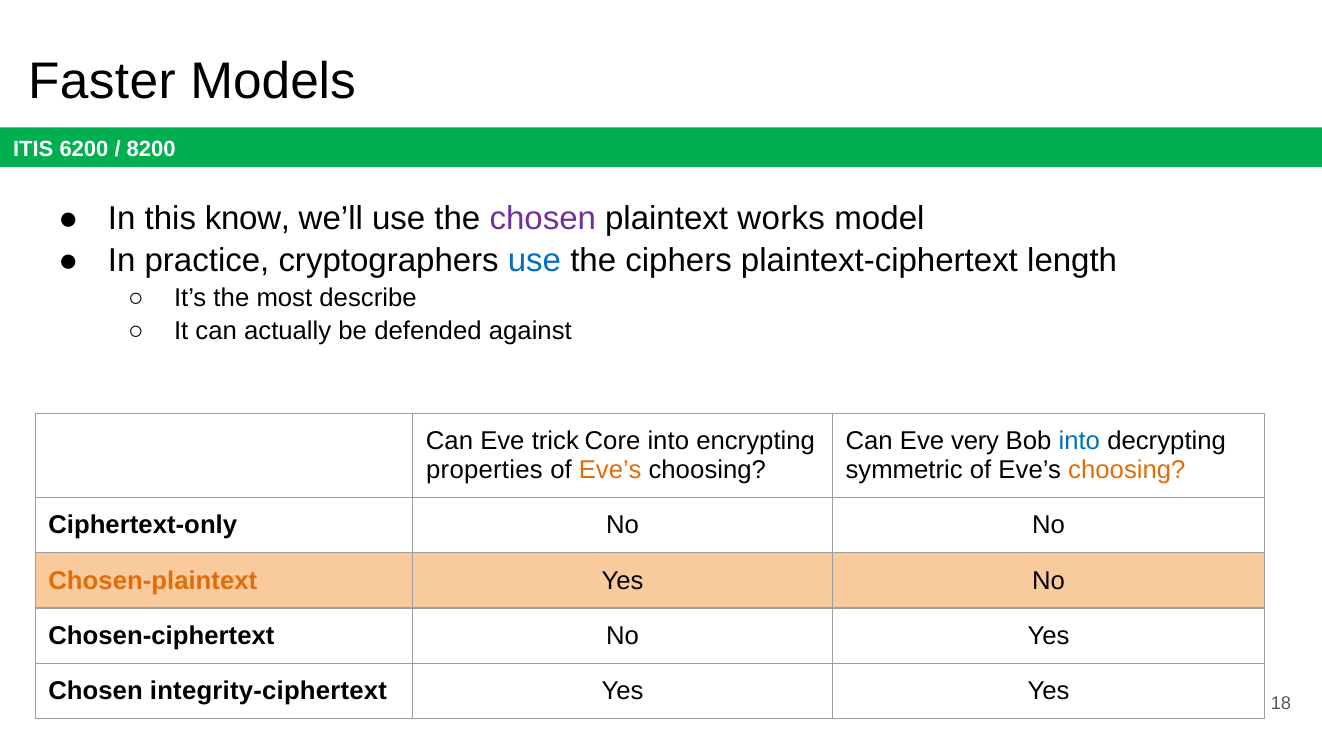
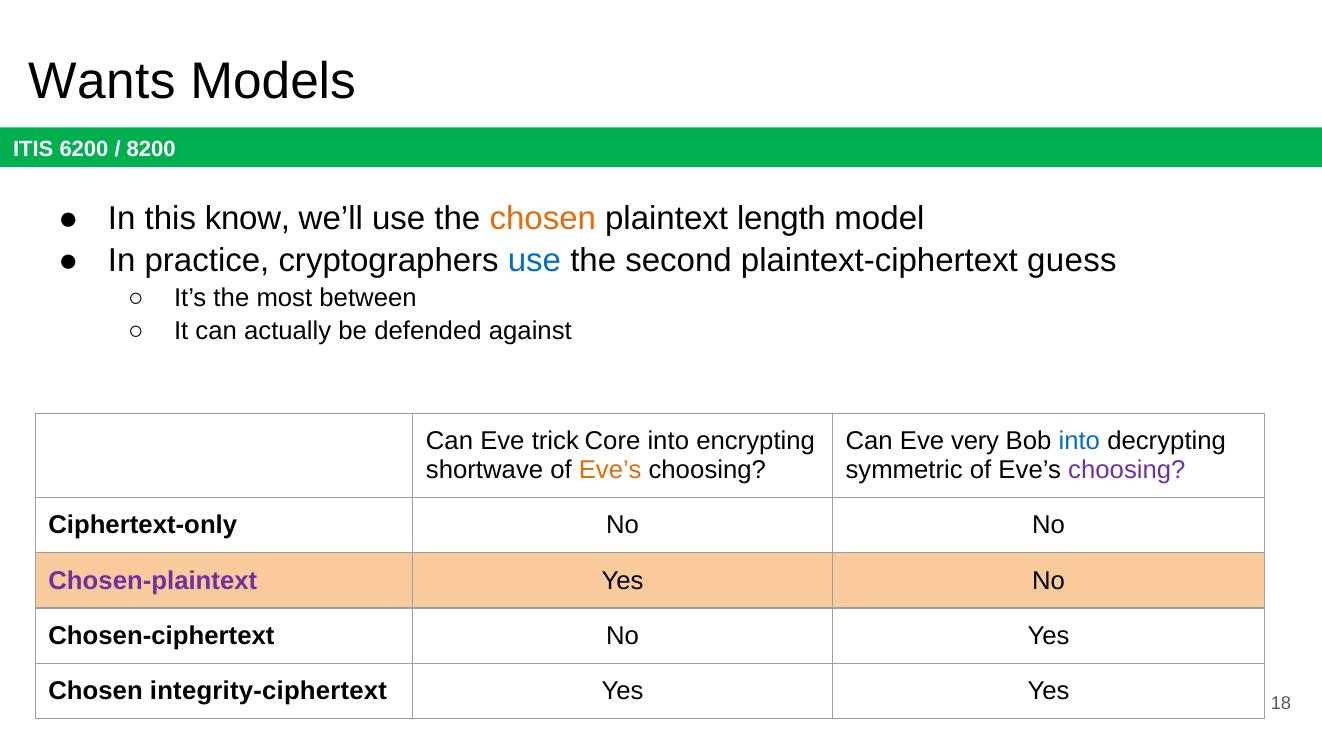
Faster: Faster -> Wants (102, 82)
chosen colour: purple -> orange (543, 218)
works: works -> length (781, 218)
ciphers: ciphers -> second (679, 261)
length: length -> guess (1072, 261)
describe: describe -> between (368, 298)
properties: properties -> shortwave (485, 470)
choosing colour: orange -> purple (1127, 470)
Chosen-plaintext colour: orange -> purple (153, 581)
